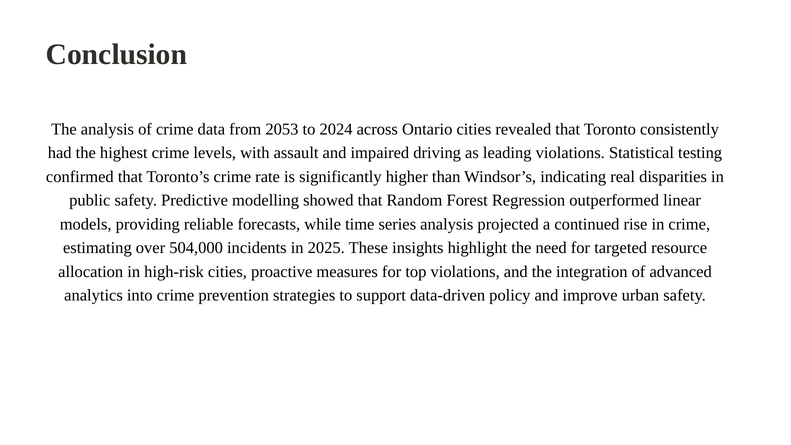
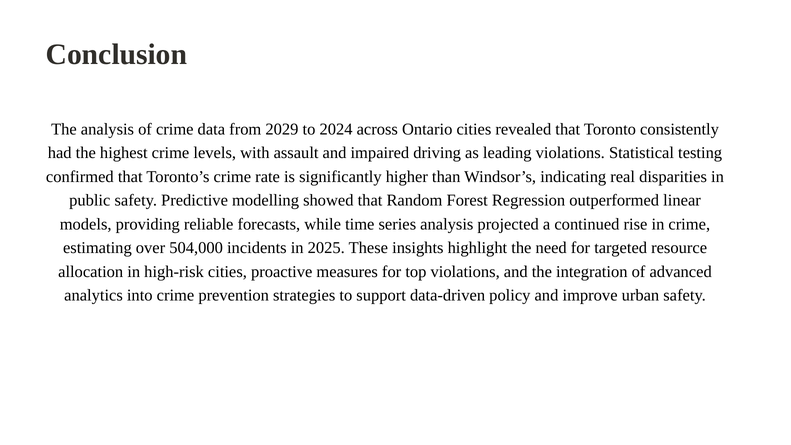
2053: 2053 -> 2029 (282, 129)
